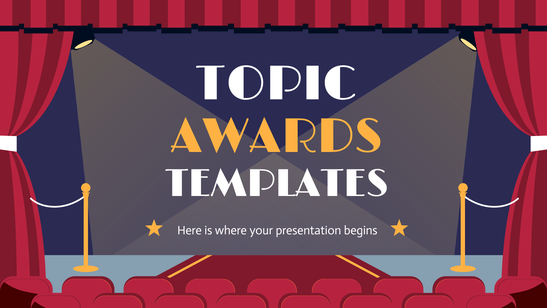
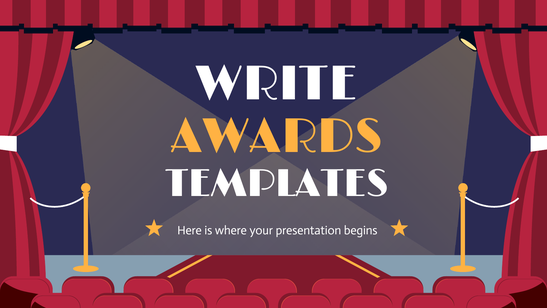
TOPIC: TOPIC -> WRITE (277, 83)
